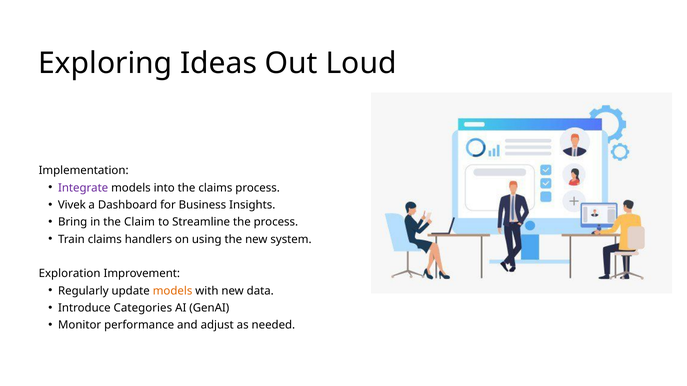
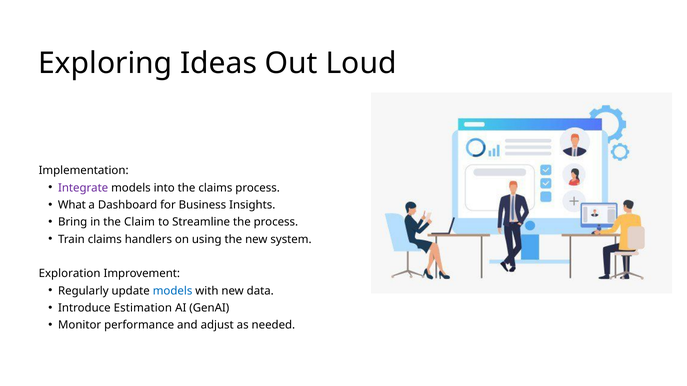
Vivek: Vivek -> What (72, 205)
models colour: orange -> blue (173, 291)
Categories: Categories -> Estimation (143, 308)
